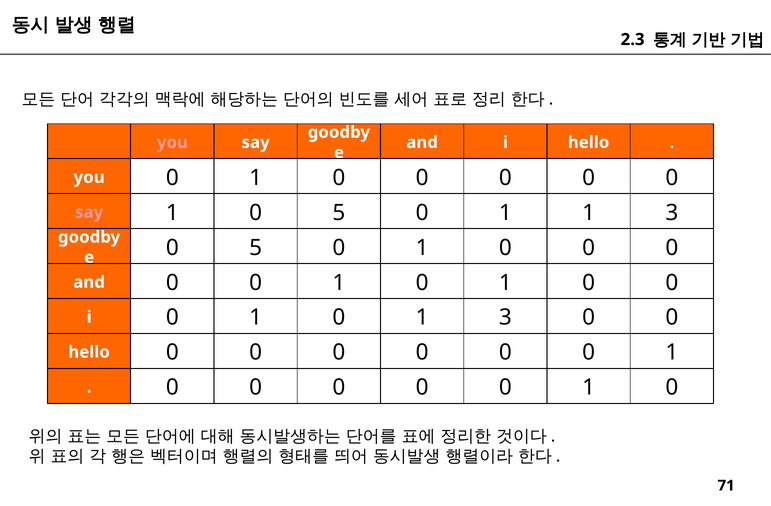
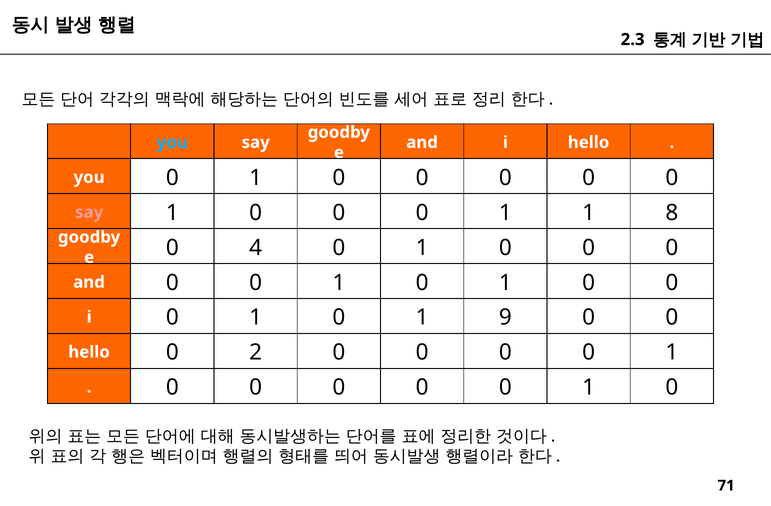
you colour: pink -> light blue (172, 143)
5: 5 -> 0 (339, 213)
1 1 3: 3 -> 8 (672, 213)
5: 5 -> 4 (256, 248)
0 1 3: 3 -> 9 (505, 318)
hello 0 0: 0 -> 2 (256, 353)
